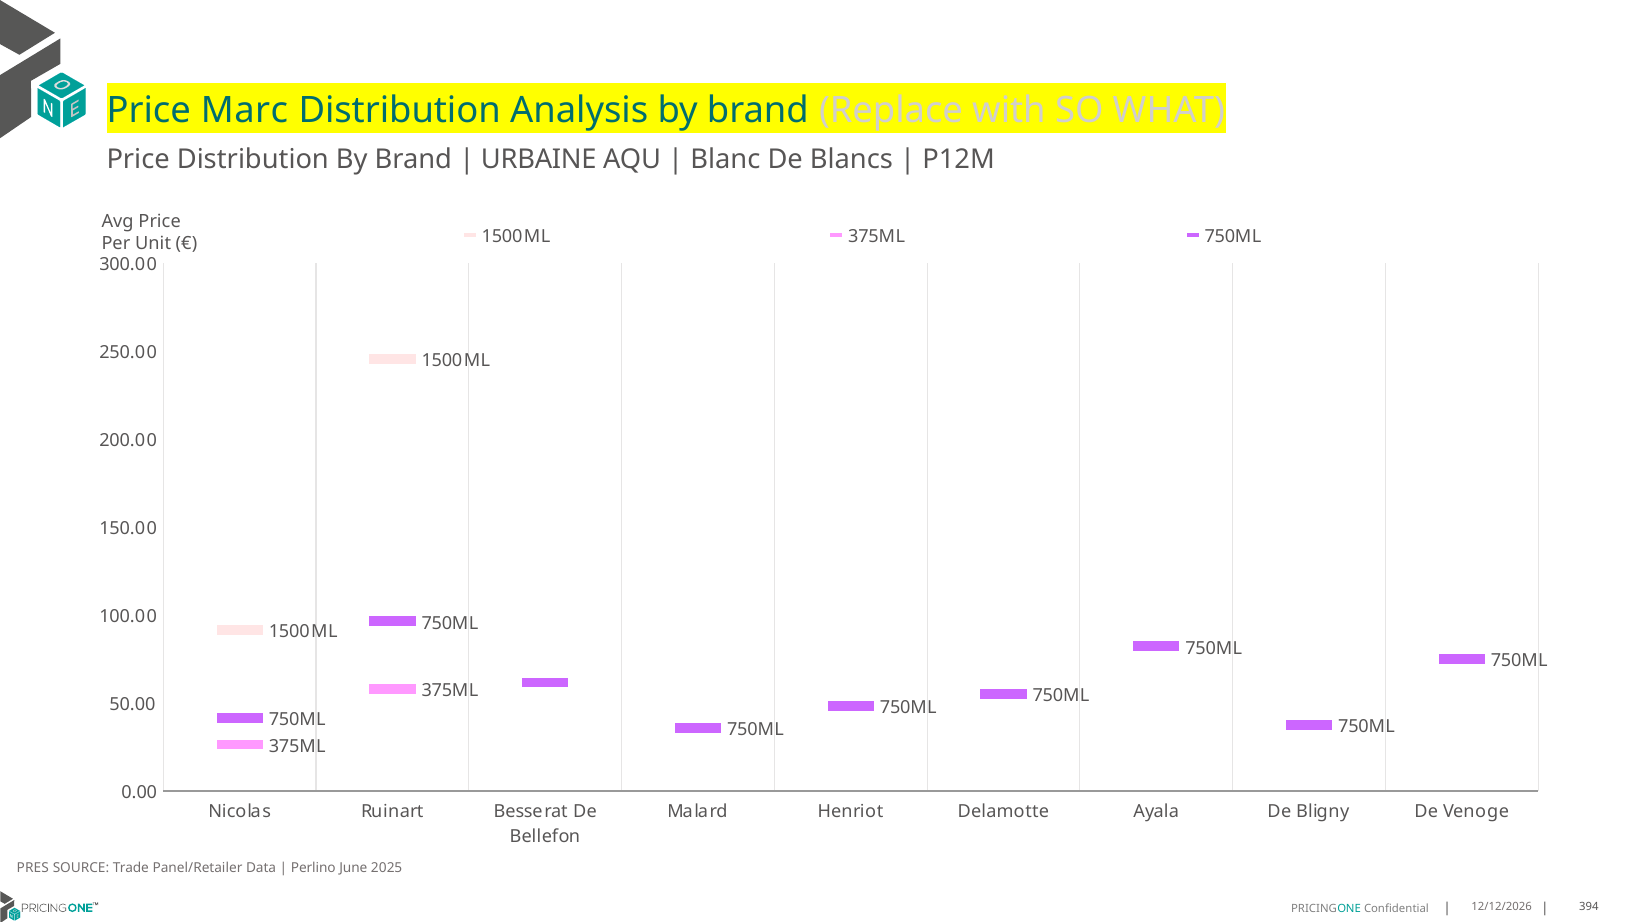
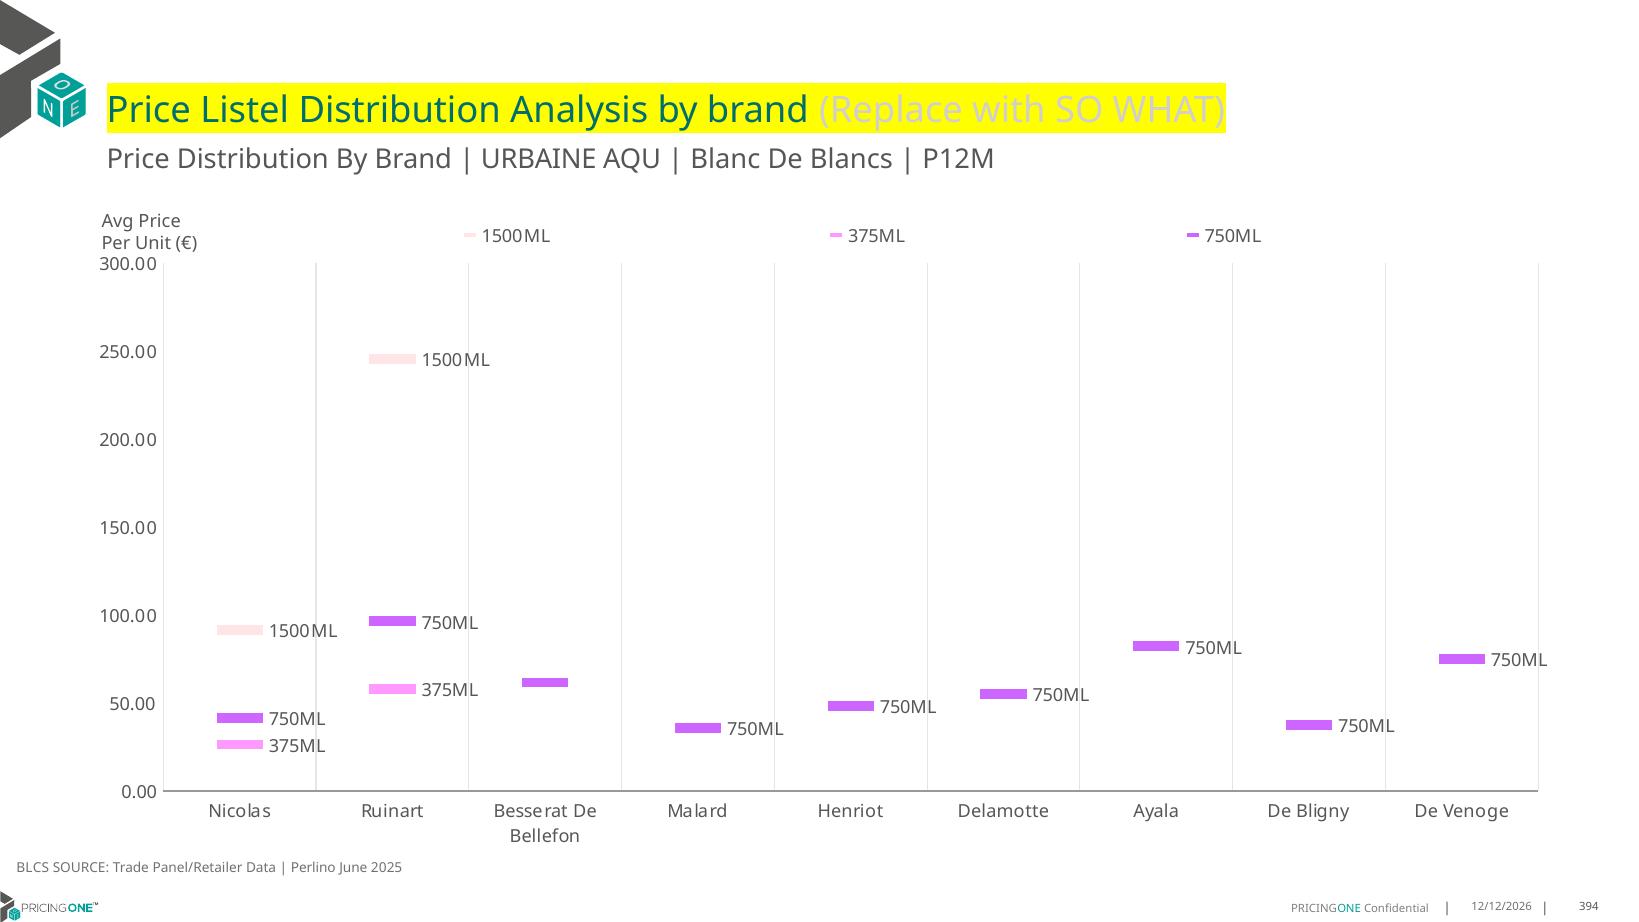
Marc: Marc -> Listel (245, 110)
PRES: PRES -> BLCS (33, 868)
